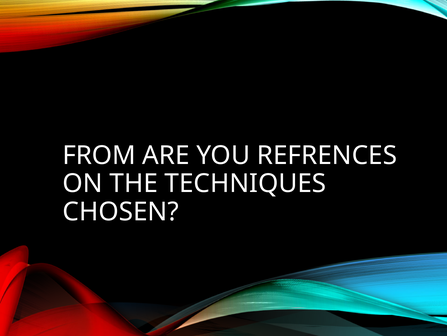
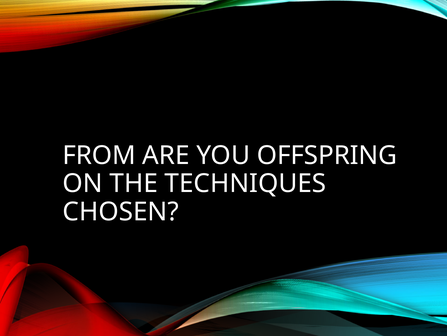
REFRENCES: REFRENCES -> OFFSPRING (327, 155)
